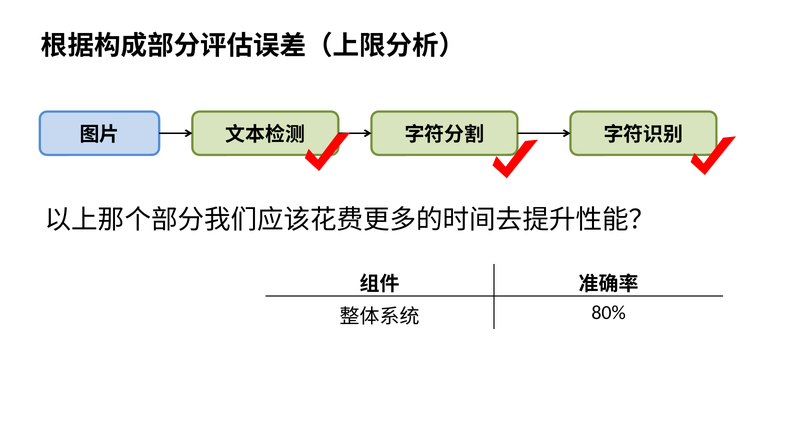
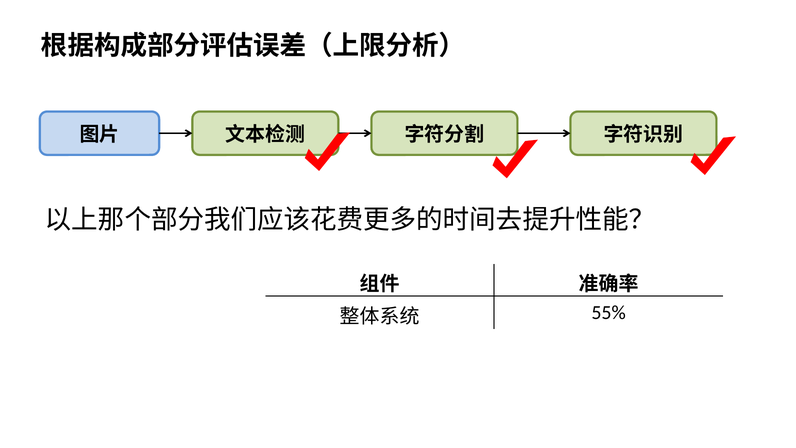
80%: 80% -> 55% (609, 312)
